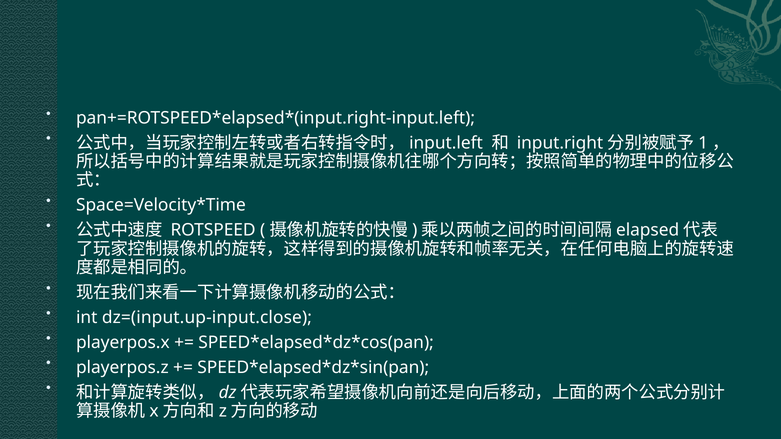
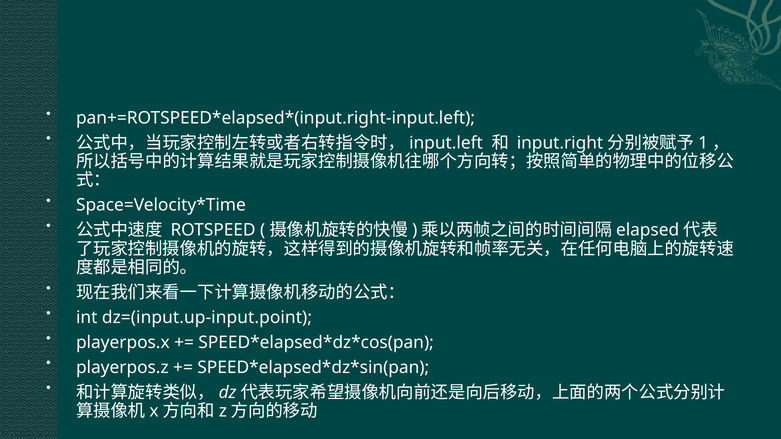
dz=(input.up-input.close: dz=(input.up-input.close -> dz=(input.up-input.point (207, 318)
